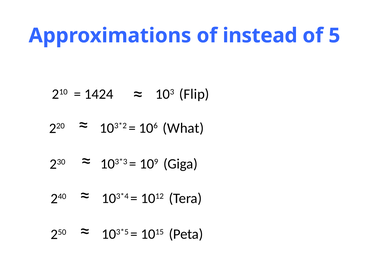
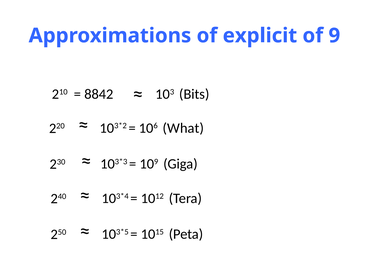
instead: instead -> explicit (260, 36)
5: 5 -> 9 (334, 36)
1424: 1424 -> 8842 (99, 94)
Flip: Flip -> Bits (194, 94)
